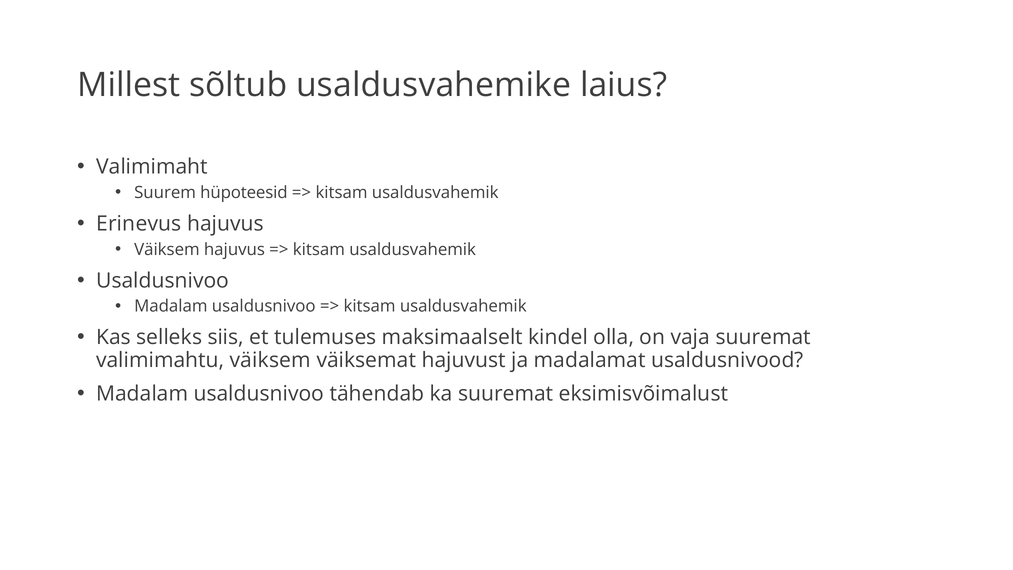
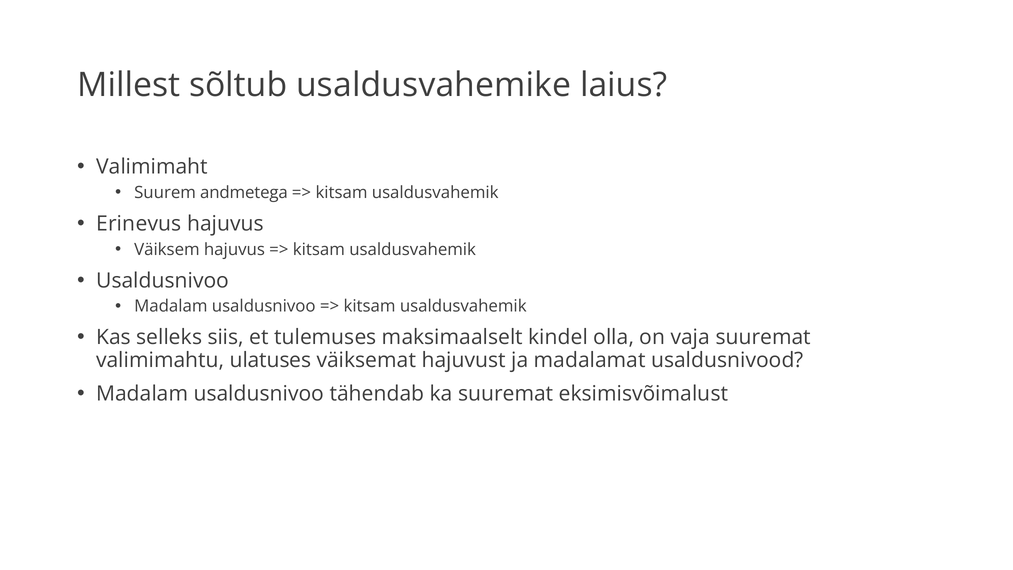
hüpoteesid: hüpoteesid -> andmetega (244, 193)
valimimahtu väiksem: väiksem -> ulatuses (270, 360)
